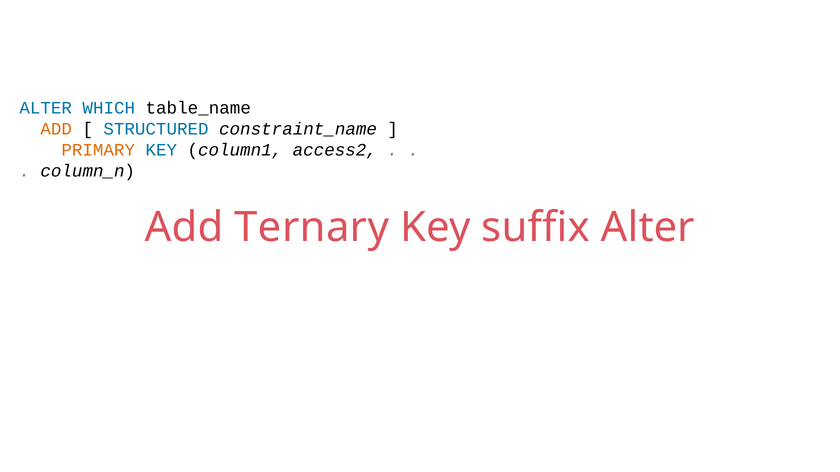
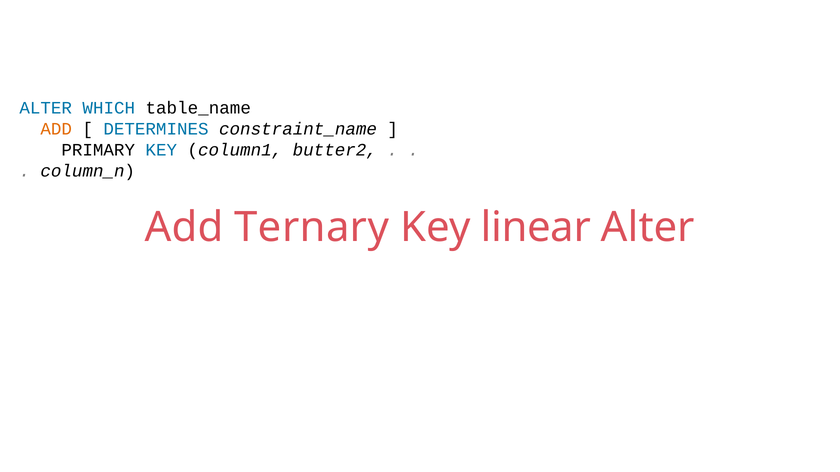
STRUCTURED: STRUCTURED -> DETERMINES (156, 129)
PRIMARY colour: orange -> black (98, 150)
access2: access2 -> butter2 (335, 150)
suffix: suffix -> linear (536, 228)
